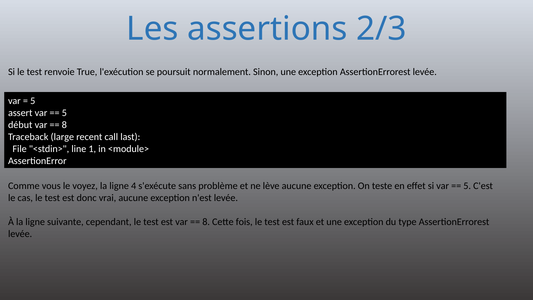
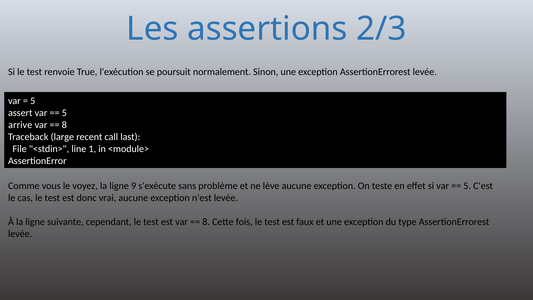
début: début -> arrive (20, 125)
4: 4 -> 9 (134, 186)
